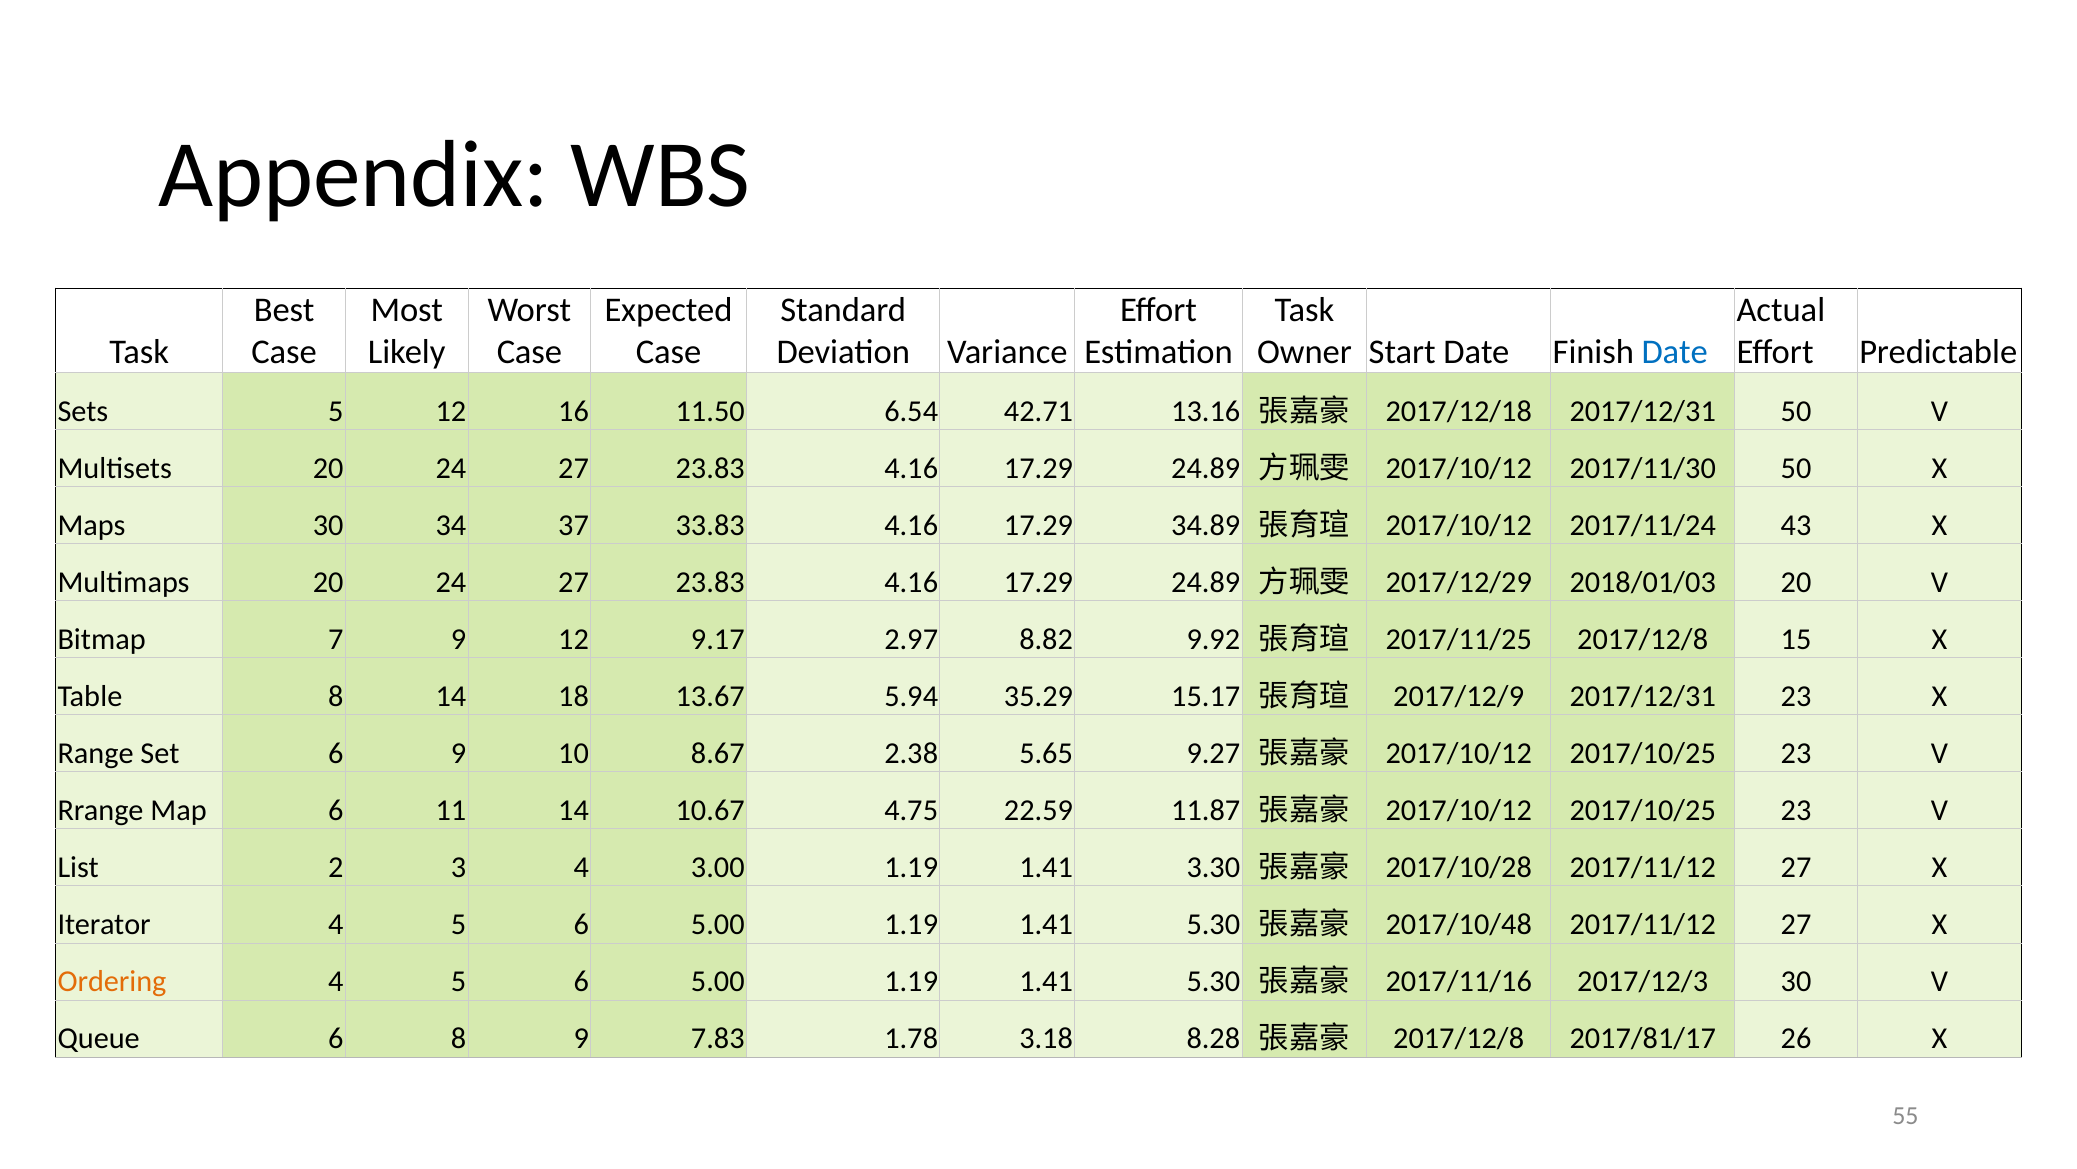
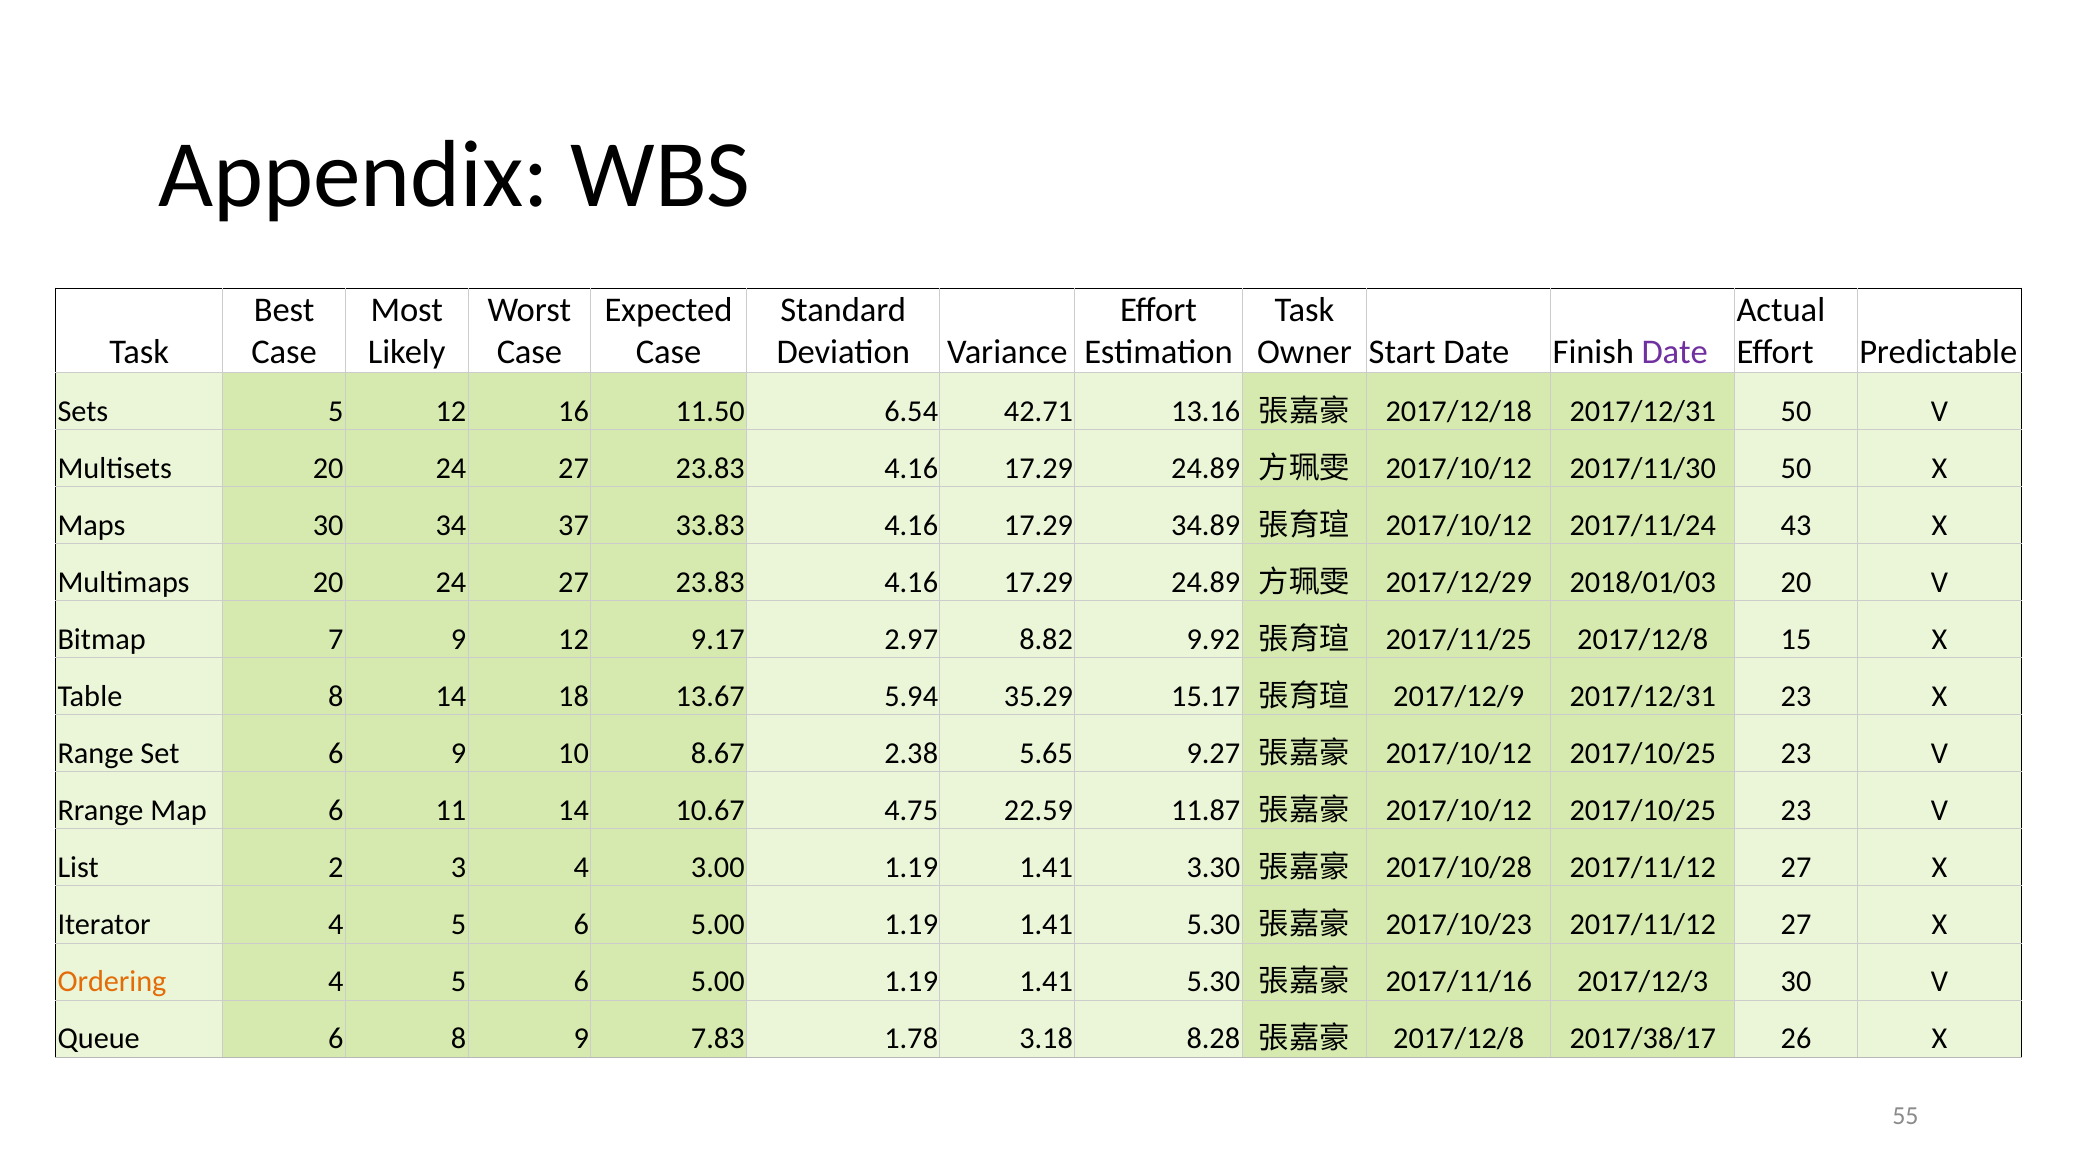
Date colour: blue -> purple (1675, 352)
2017/10/48: 2017/10/48 -> 2017/10/23 (1459, 924)
2017/81/17: 2017/81/17 -> 2017/38/17 (1643, 1038)
